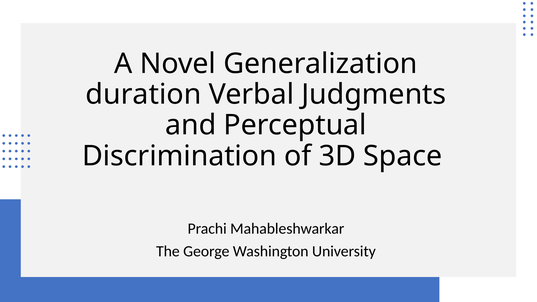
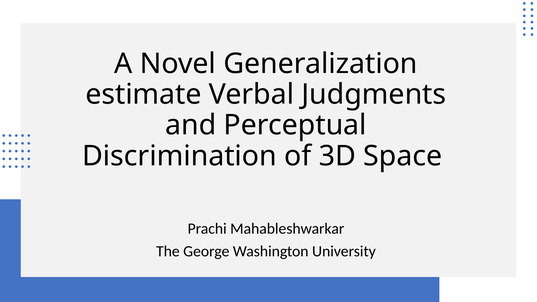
duration: duration -> estimate (143, 94)
